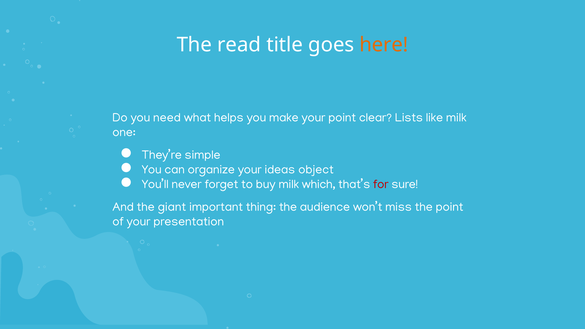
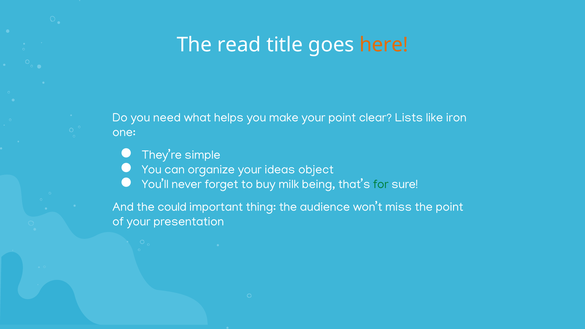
like milk: milk -> iron (456, 117)
which: which -> being (319, 184)
for colour: red -> green (381, 184)
giant: giant -> could (172, 207)
